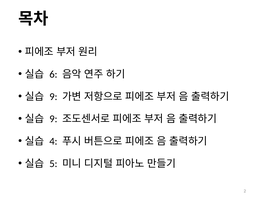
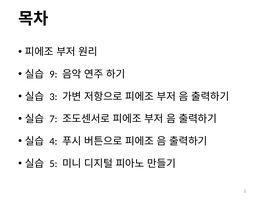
6: 6 -> 9 (53, 74)
9: 9 -> 3 (53, 97)
9: 9 -> 7 (53, 119)
